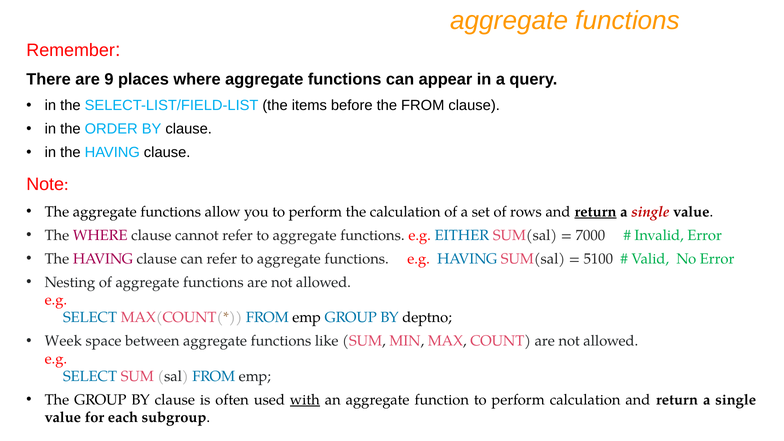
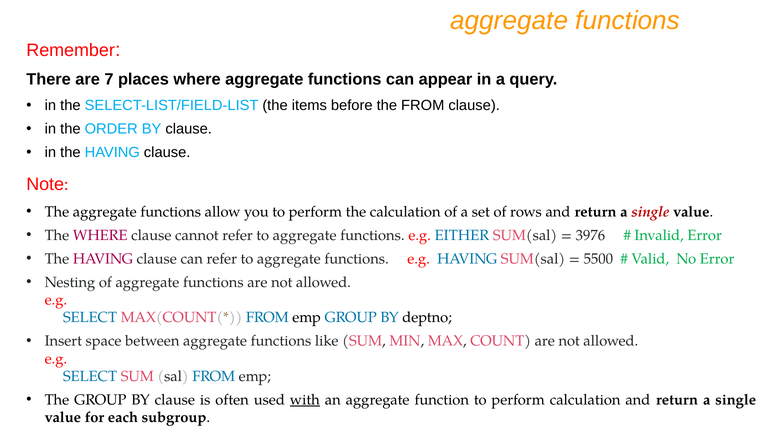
9: 9 -> 7 (109, 79)
return underline: present -> none (596, 212)
7000: 7000 -> 3976 (590, 235)
5100: 5100 -> 5500 (598, 259)
Week: Week -> Insert (63, 341)
